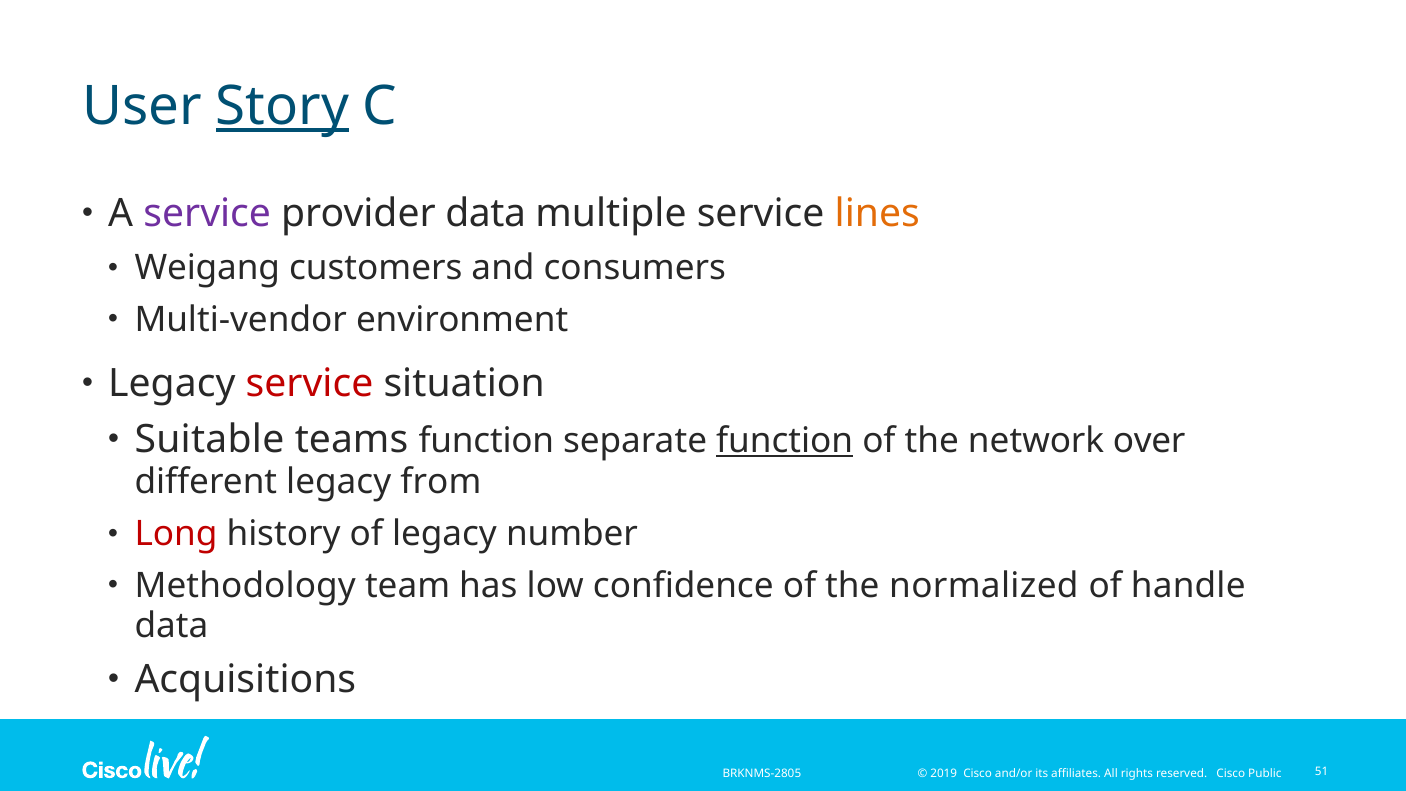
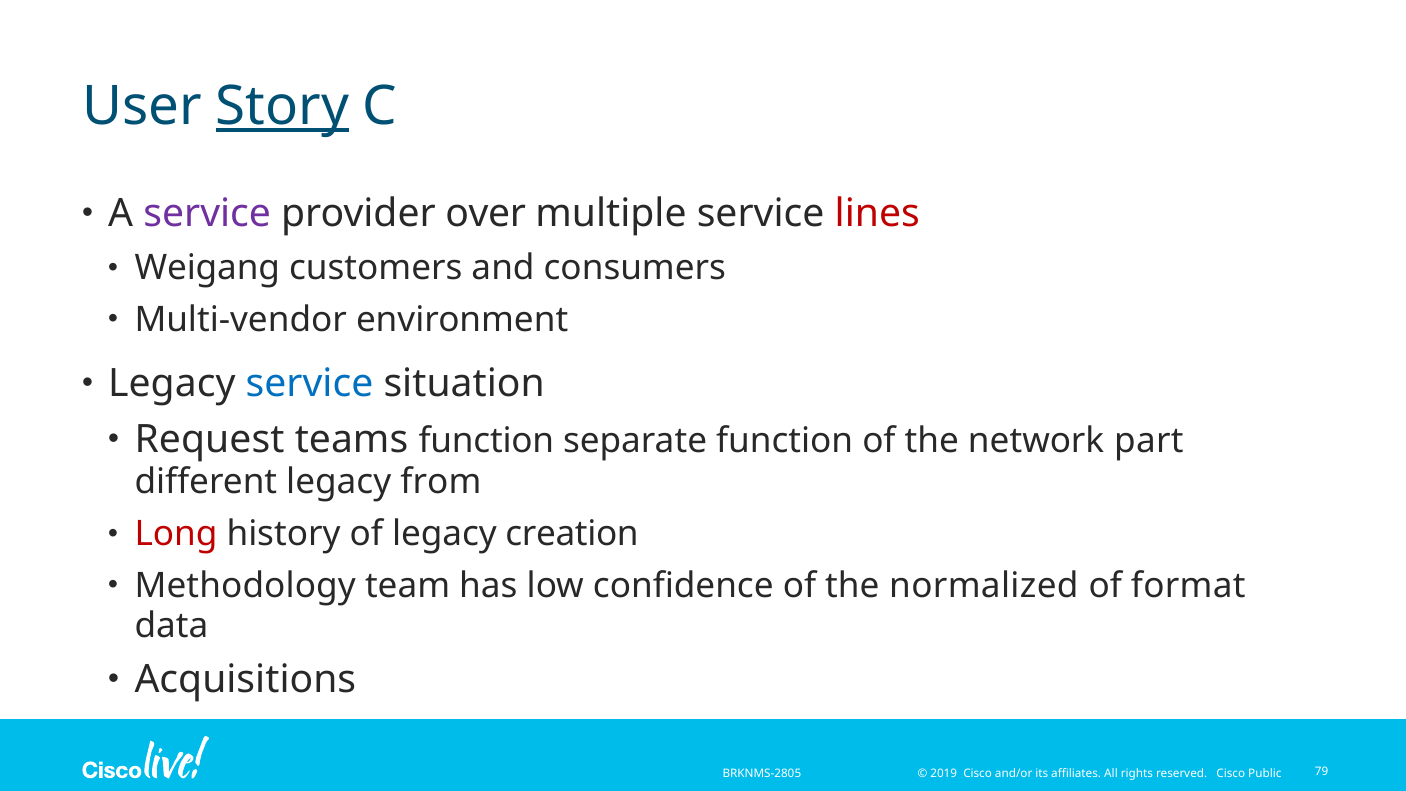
provider data: data -> over (486, 214)
lines colour: orange -> red (877, 214)
service colour: red -> blue (309, 383)
Suitable: Suitable -> Request (210, 440)
function underline: present -> none (785, 441)
over: over -> part (1149, 441)
number: number -> creation (572, 534)
handle: handle -> format (1188, 586)
51: 51 -> 79 (1322, 771)
